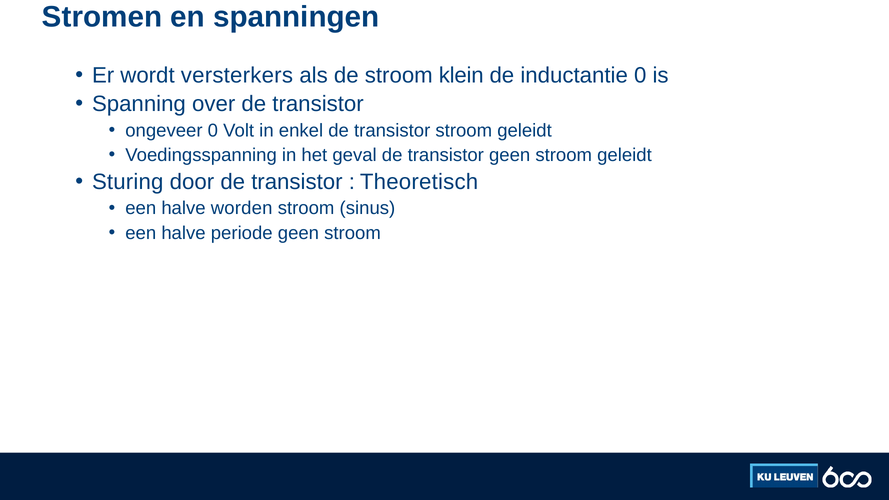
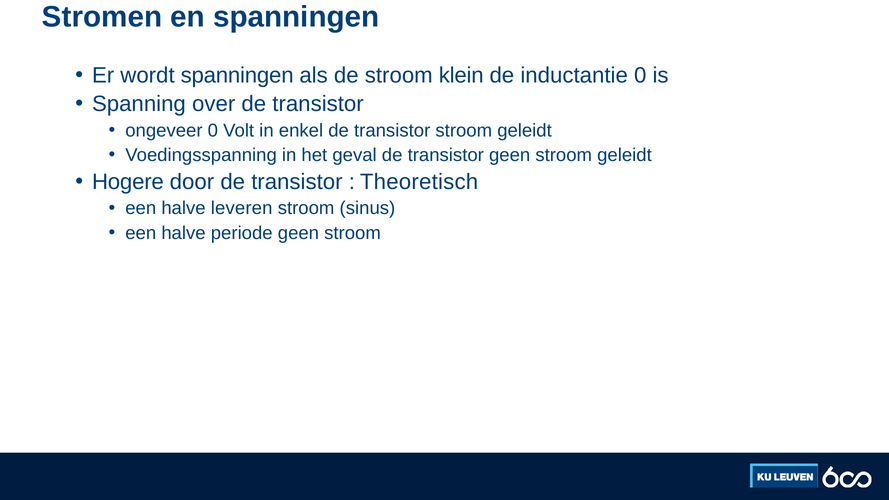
wordt versterkers: versterkers -> spanningen (237, 75)
Sturing: Sturing -> Hogere (128, 182)
worden: worden -> leveren (242, 208)
